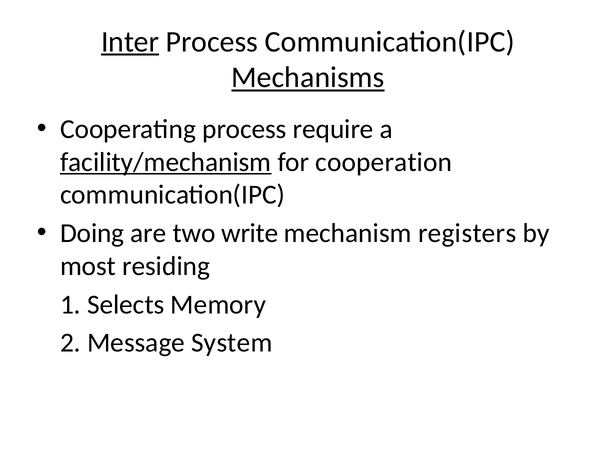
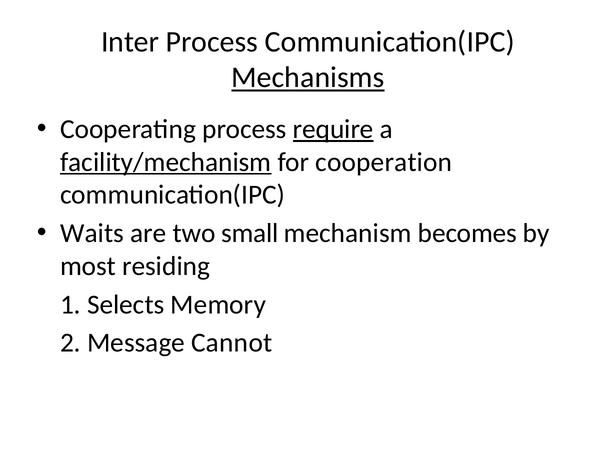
Inter underline: present -> none (130, 42)
require underline: none -> present (333, 129)
Doing: Doing -> Waits (92, 233)
write: write -> small (250, 233)
registers: registers -> becomes (467, 233)
System: System -> Cannot (232, 343)
